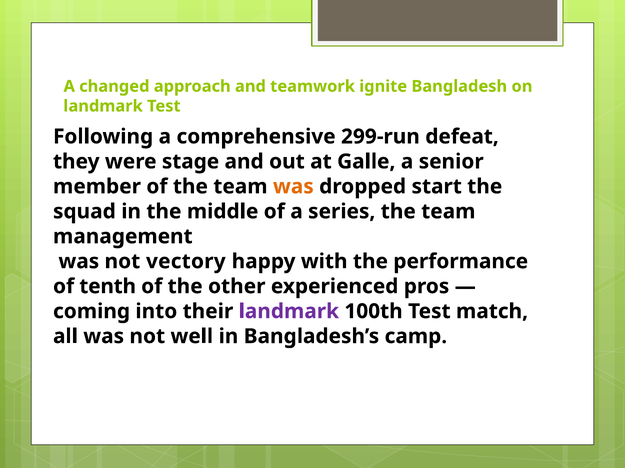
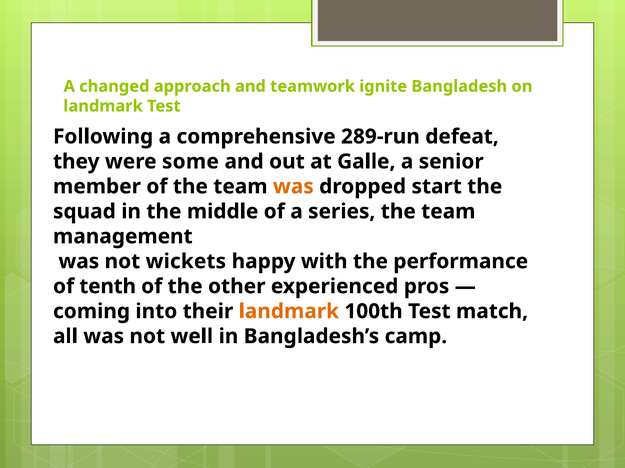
299-run: 299-run -> 289-run (380, 137)
stage: stage -> some (190, 162)
vectory: vectory -> wickets (186, 262)
landmark colour: purple -> orange (289, 312)
